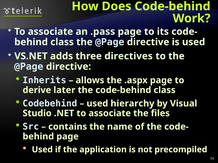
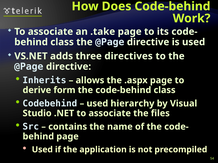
.pass: .pass -> .take (103, 32)
later: later -> form (64, 90)
